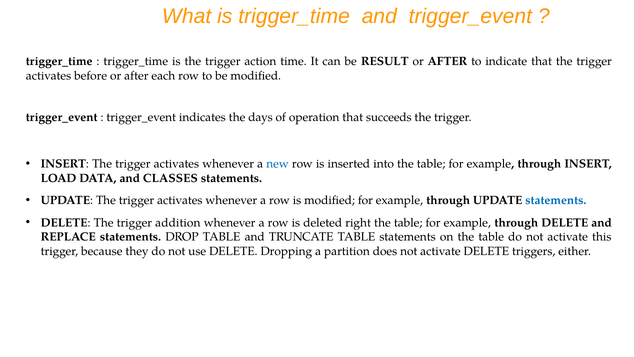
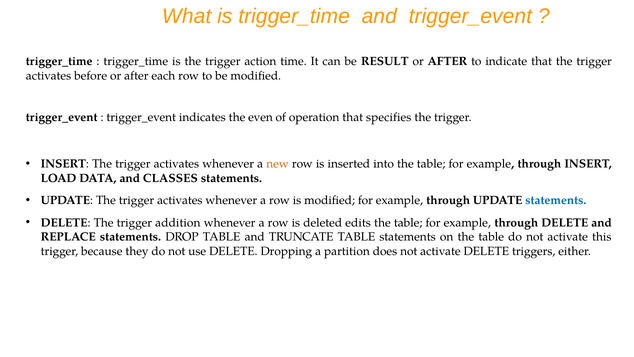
days: days -> even (261, 117)
succeeds: succeeds -> specifies (389, 117)
new colour: blue -> orange (278, 164)
right: right -> edits (358, 222)
